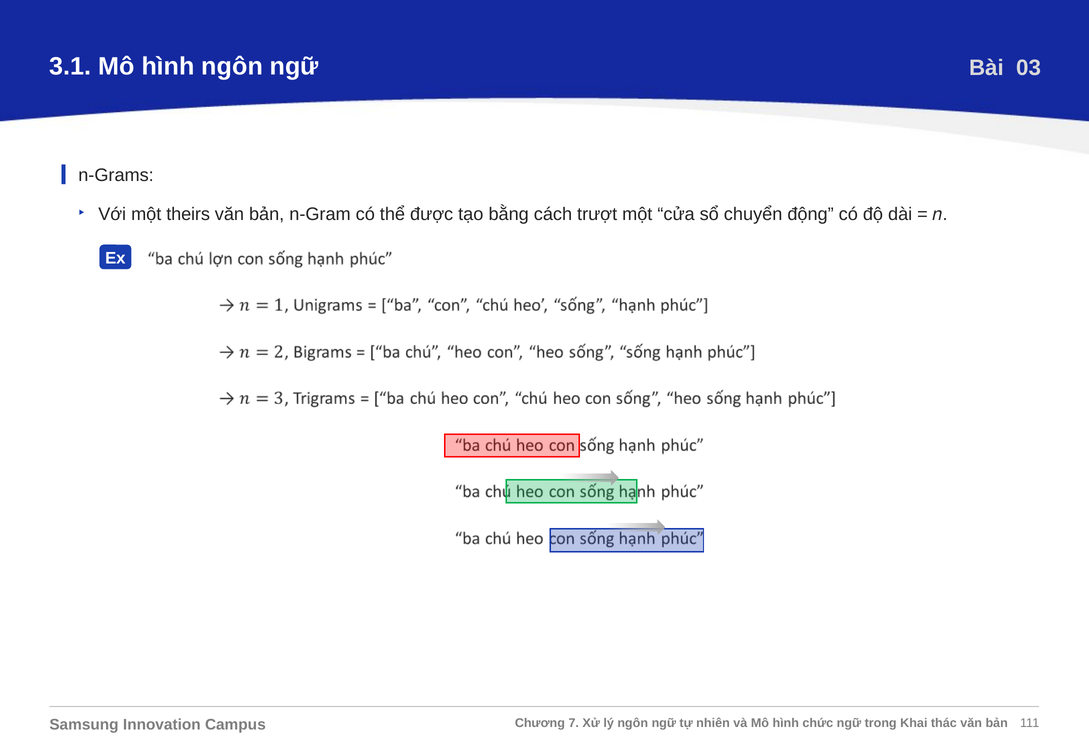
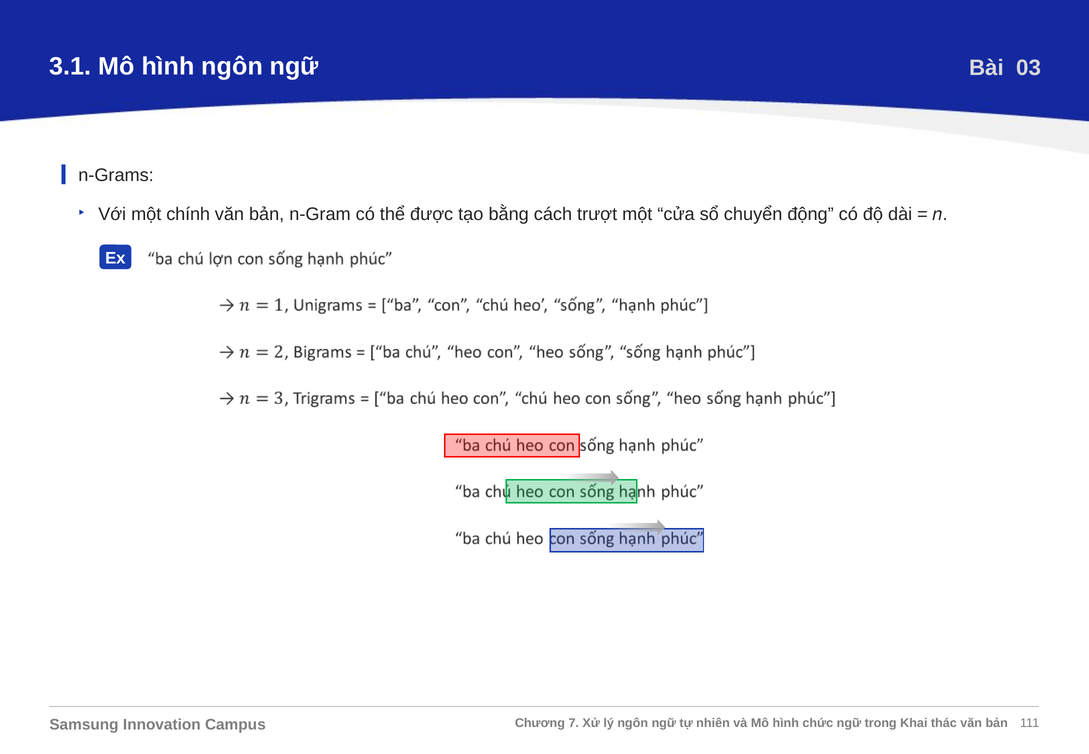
theirs: theirs -> chính (188, 214)
